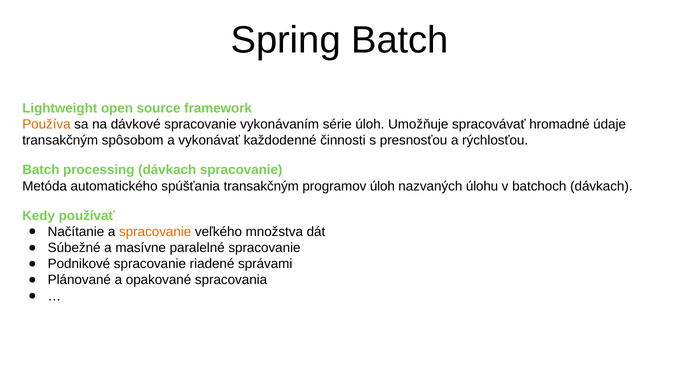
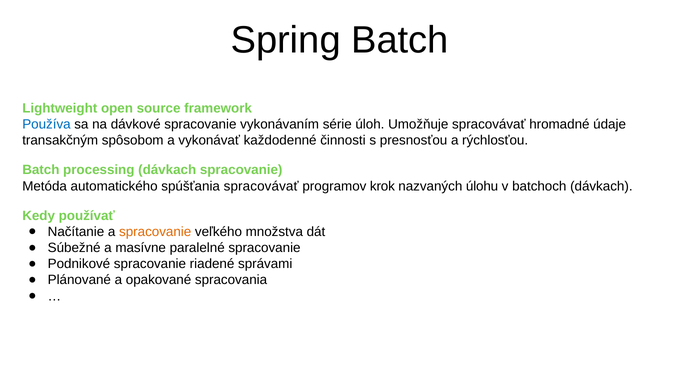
Používa colour: orange -> blue (46, 124)
spúšťania transakčným: transakčným -> spracovávať (261, 186)
programov úloh: úloh -> krok (382, 186)
